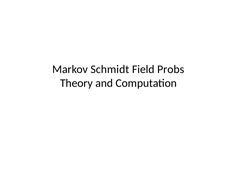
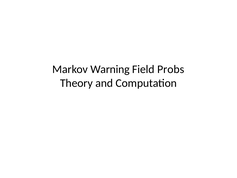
Schmidt: Schmidt -> Warning (110, 69)
